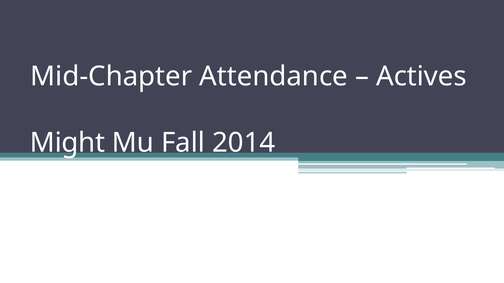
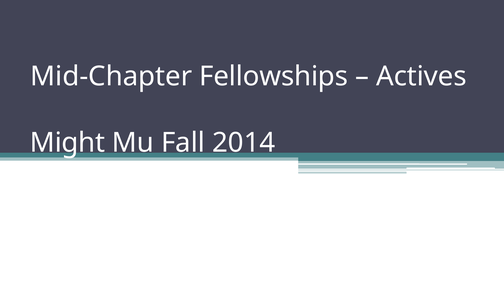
Attendance: Attendance -> Fellowships (274, 77)
